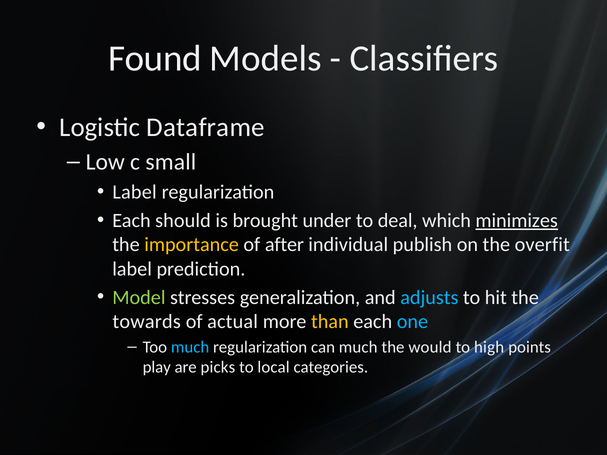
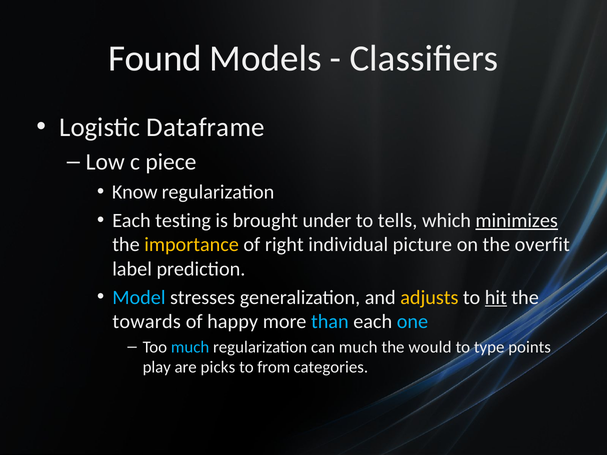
small: small -> piece (171, 162)
Label: Label -> Know (135, 192)
should: should -> testing (183, 221)
deal: deal -> tells (398, 221)
after: after -> right (284, 245)
publish: publish -> picture (422, 245)
Model colour: light green -> light blue (139, 298)
adjusts colour: light blue -> yellow (429, 298)
hit underline: none -> present (496, 298)
actual: actual -> happy (233, 322)
than colour: yellow -> light blue (330, 322)
high: high -> type (489, 347)
local: local -> from (274, 367)
